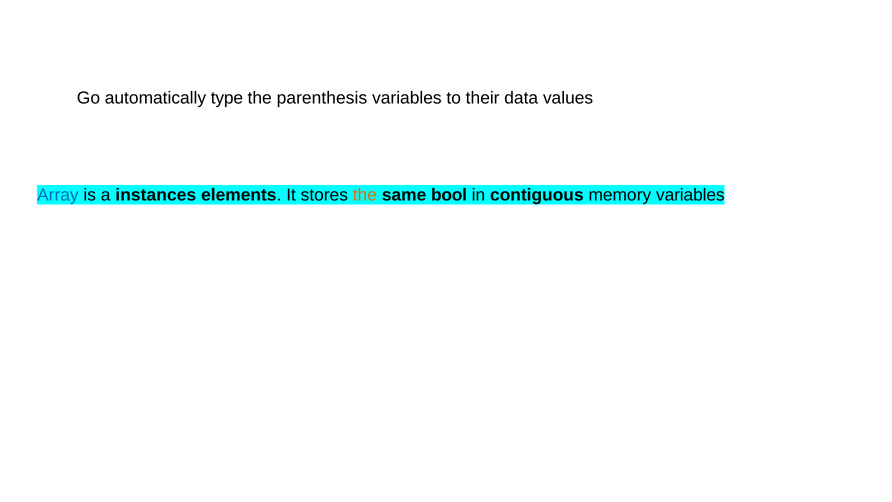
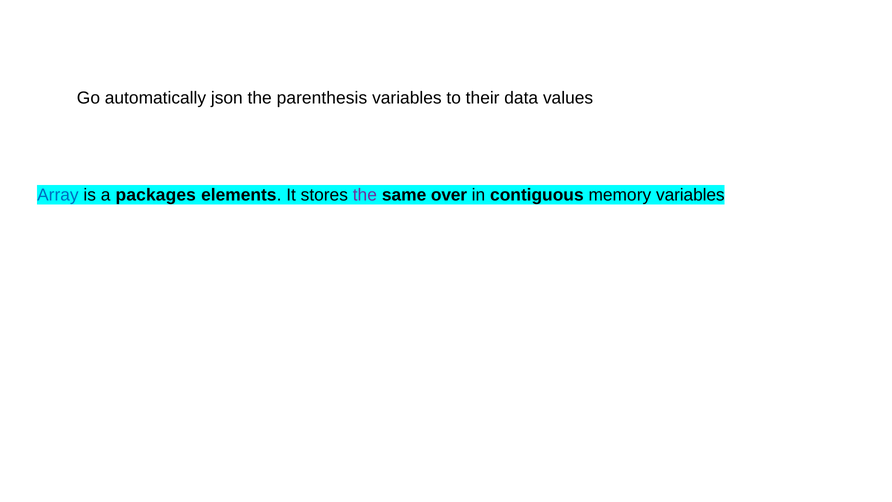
type: type -> json (227, 98)
instances: instances -> packages (156, 195)
the colour: orange -> purple (365, 195)
bool: bool -> over (449, 195)
